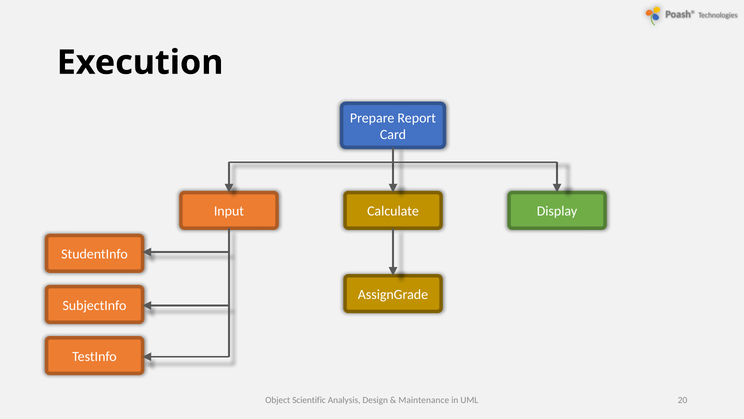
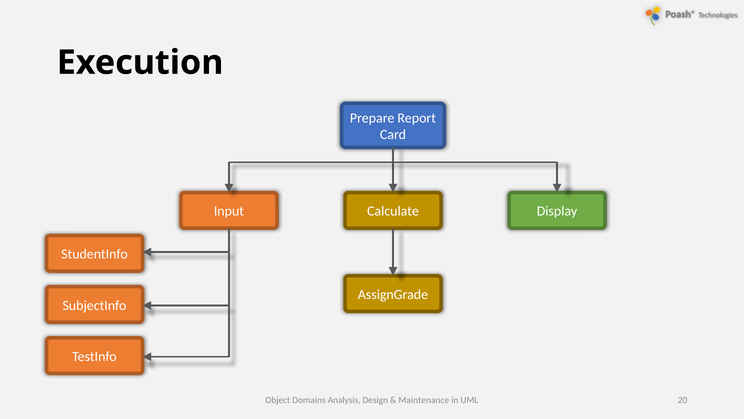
Scientific: Scientific -> Domains (309, 400)
